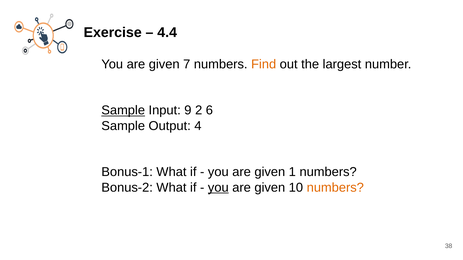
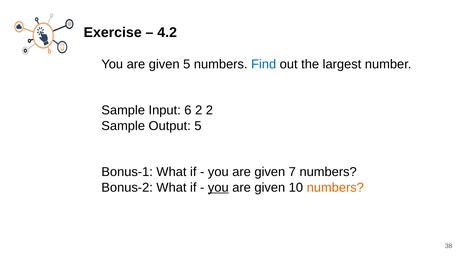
4.4: 4.4 -> 4.2 (167, 33)
given 7: 7 -> 5 (187, 64)
Find colour: orange -> blue (264, 64)
Sample underline: present -> none (123, 111)
9: 9 -> 6 (188, 111)
2 6: 6 -> 2 (209, 111)
Output 4: 4 -> 5 (198, 126)
1: 1 -> 7 (292, 172)
